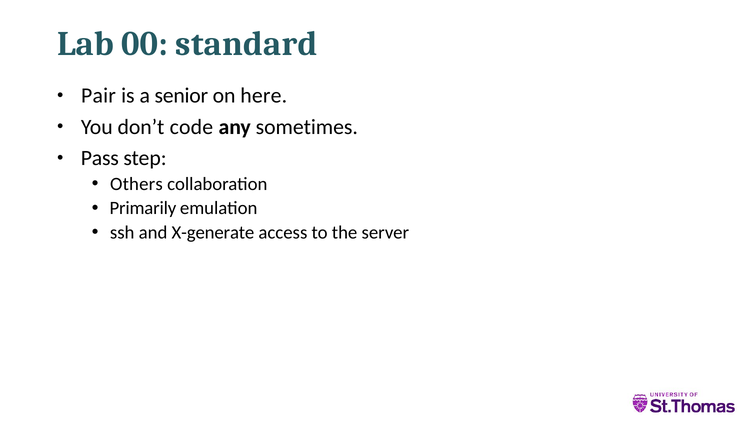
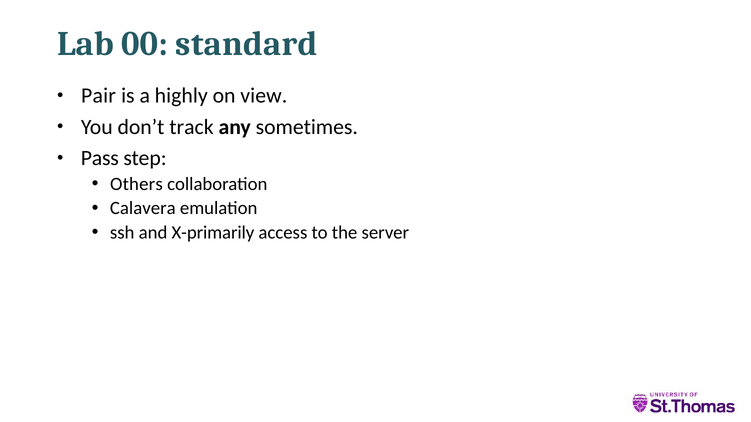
senior: senior -> highly (181, 96)
here: here -> view (264, 96)
code: code -> track (191, 127)
Primarily: Primarily -> Calavera (143, 208)
X-generate: X-generate -> X-primarily (213, 233)
